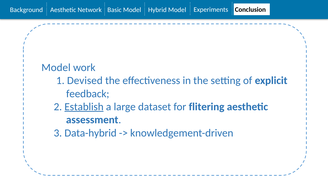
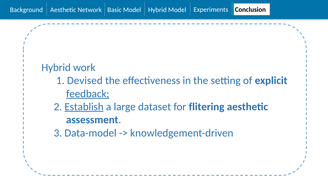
Model: Model -> Hybrid (56, 68)
feedback underline: none -> present (88, 94)
Data-hybrid: Data-hybrid -> Data-model (91, 133)
